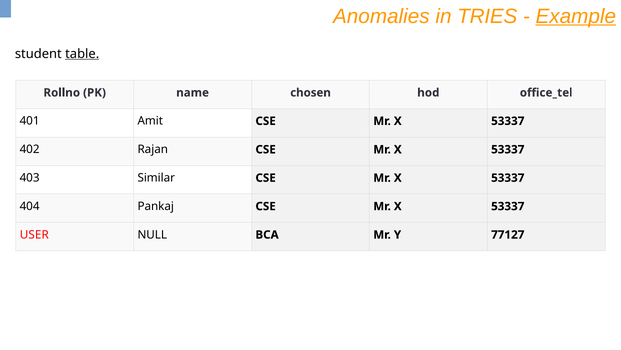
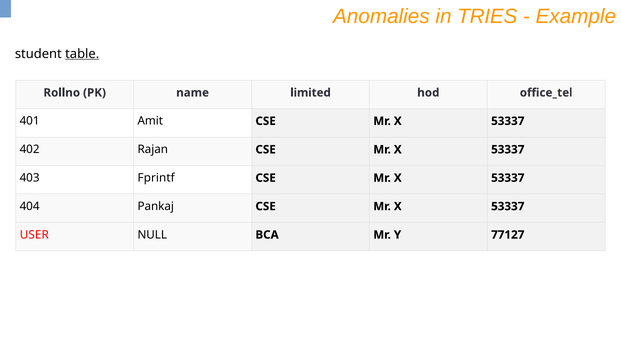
Example underline: present -> none (576, 16)
chosen: chosen -> limited (311, 92)
Similar: Similar -> Fprintf (156, 178)
